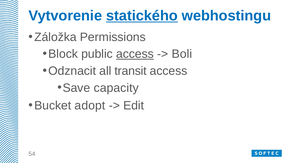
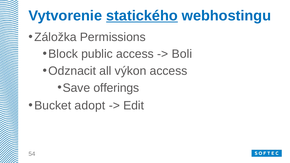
access underline: present -> none (135, 54)
transit: transit -> výkon (131, 71)
capacity: capacity -> offerings (116, 88)
